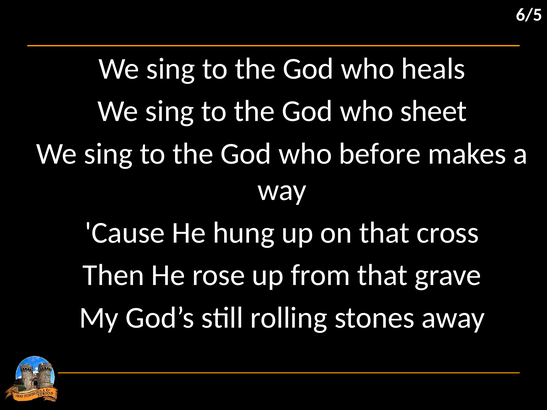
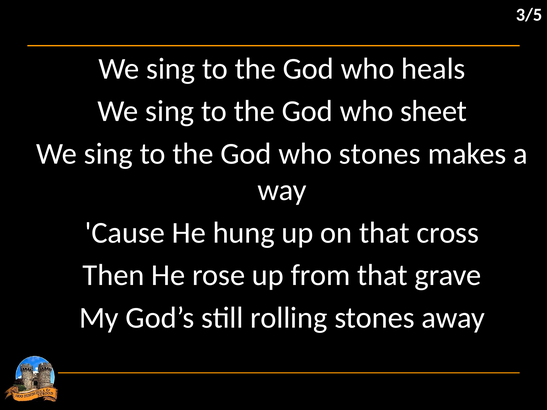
6/5: 6/5 -> 3/5 (529, 15)
who before: before -> stones (380, 154)
